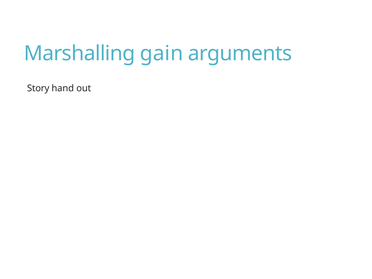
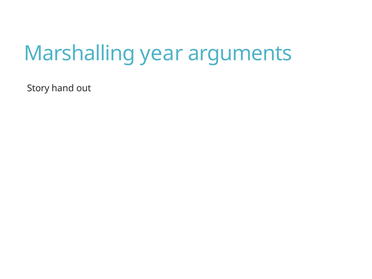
gain: gain -> year (162, 54)
